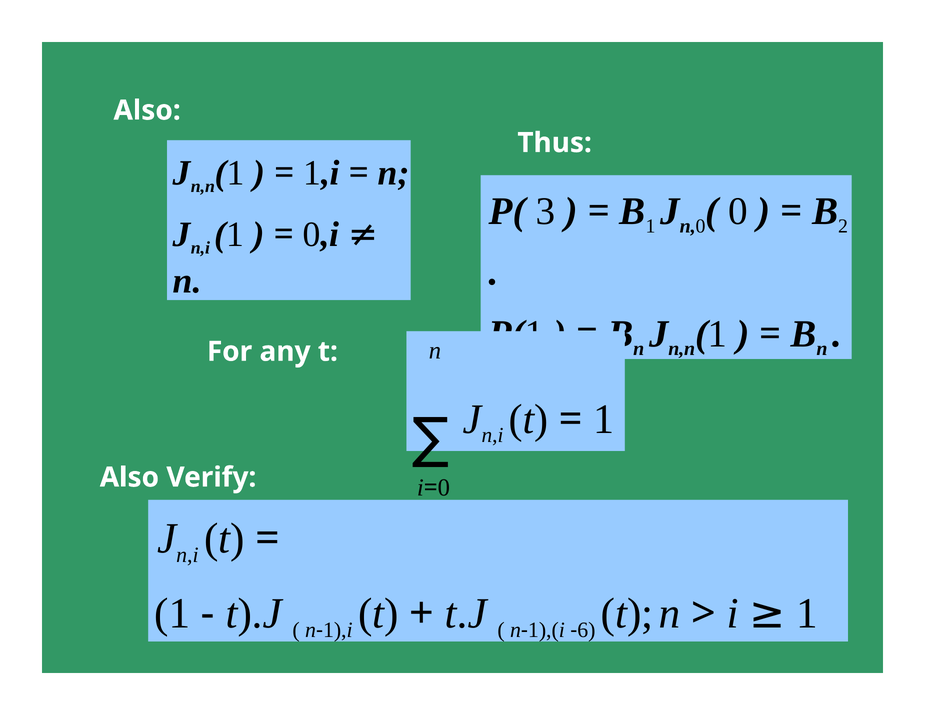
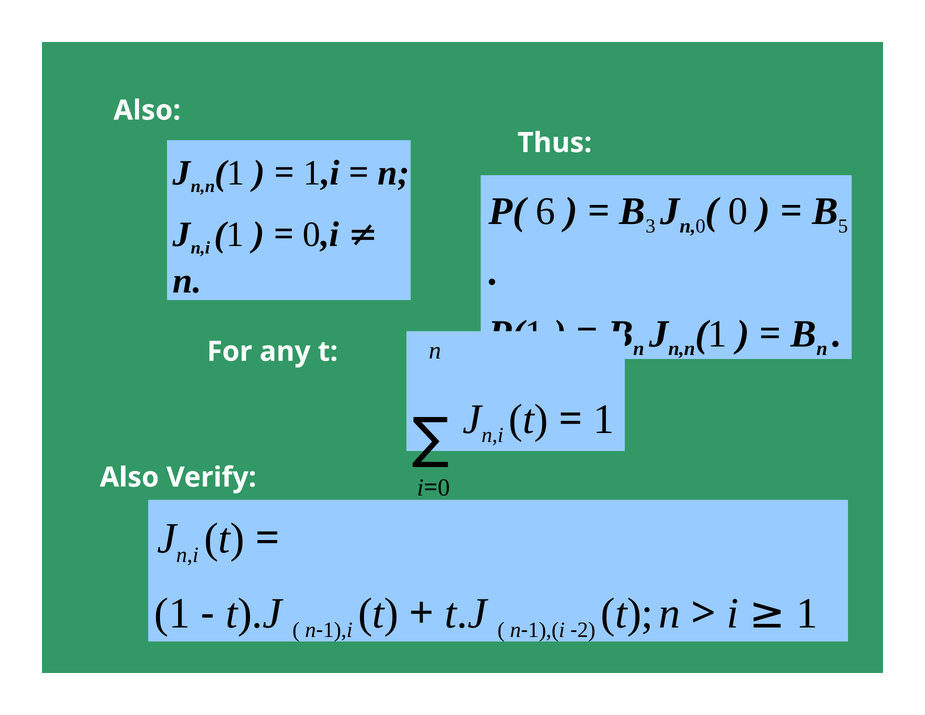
3: 3 -> 6 (545, 211)
1: 1 -> 3 (650, 226)
2: 2 -> 5 (843, 226)
6: 6 -> 2 (586, 630)
